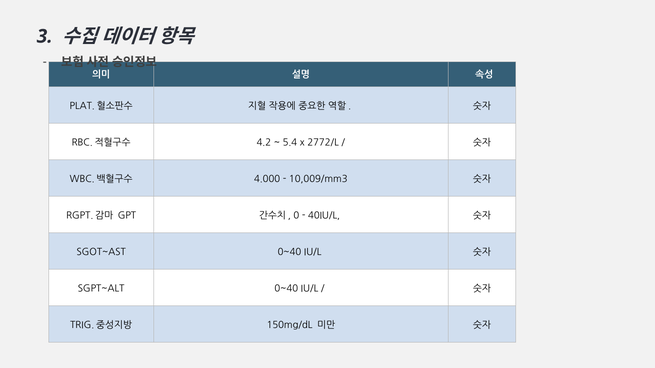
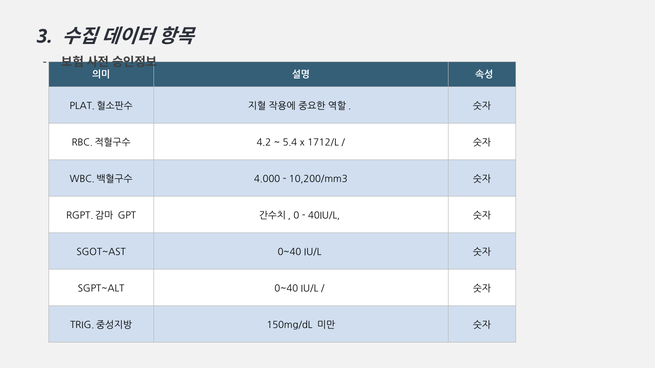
2772/L: 2772/L -> 1712/L (323, 143)
10,009/mm3: 10,009/mm3 -> 10,200/mm3 (318, 179)
